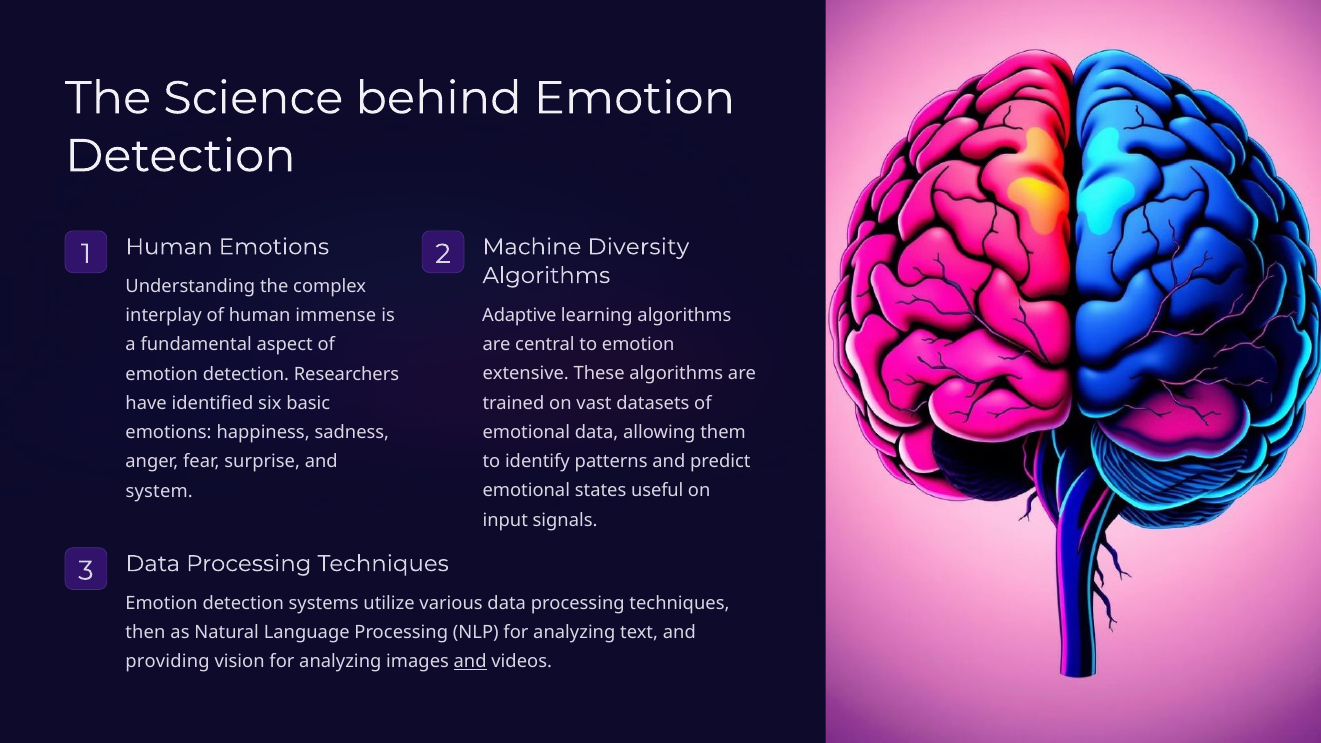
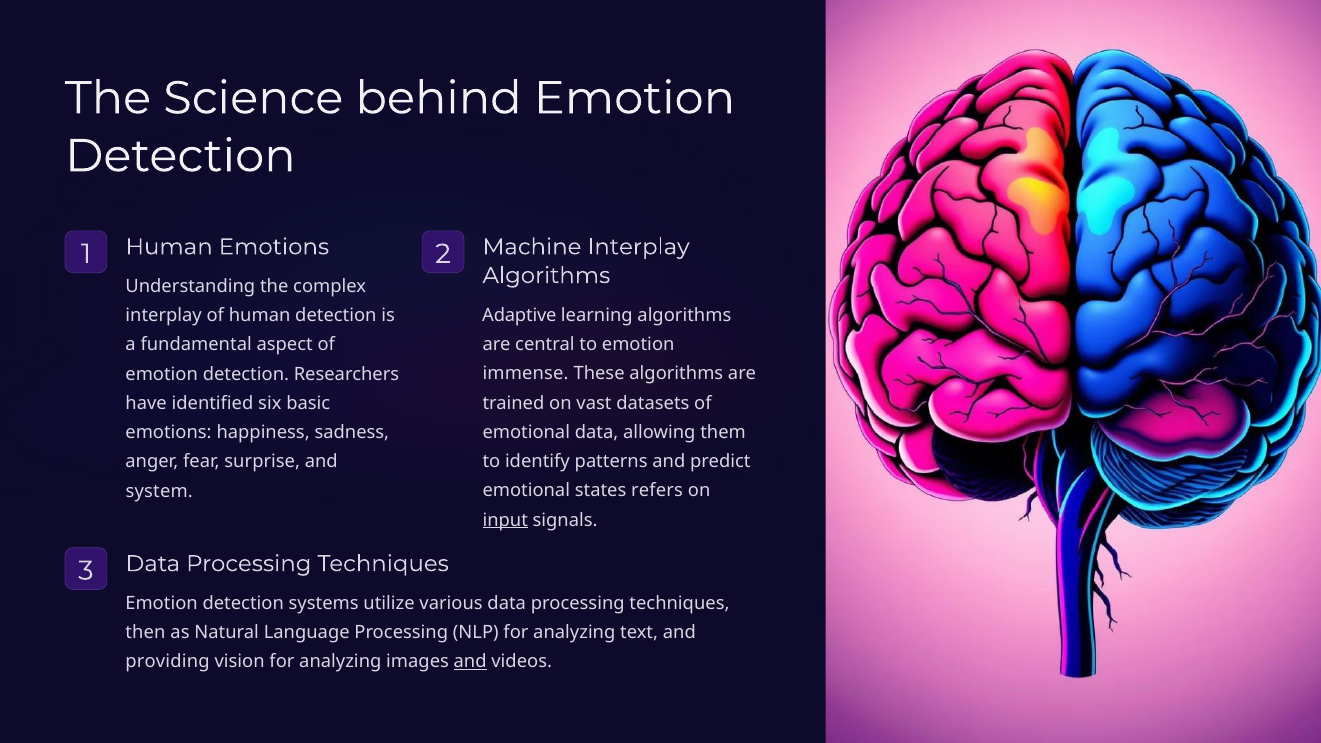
Machine Diversity: Diversity -> Interplay (639, 247)
human immense: immense -> detection (336, 316)
extensive: extensive -> immense (526, 374)
useful: useful -> refers (657, 491)
input underline: none -> present (505, 520)
